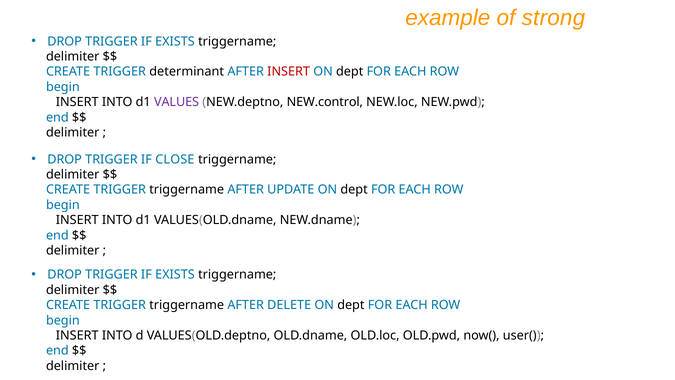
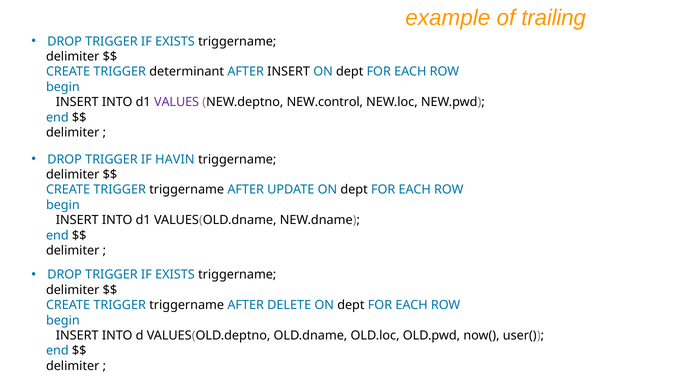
strong: strong -> trailing (554, 18)
INSERT colour: red -> black (289, 72)
CLOSE: CLOSE -> HAVIN (175, 159)
